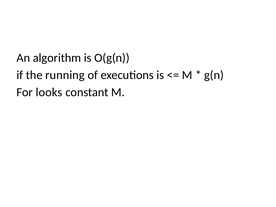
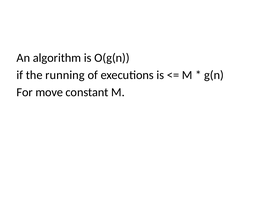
looks: looks -> move (49, 92)
